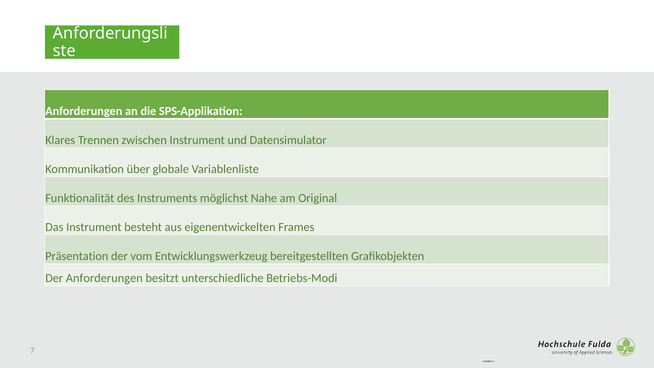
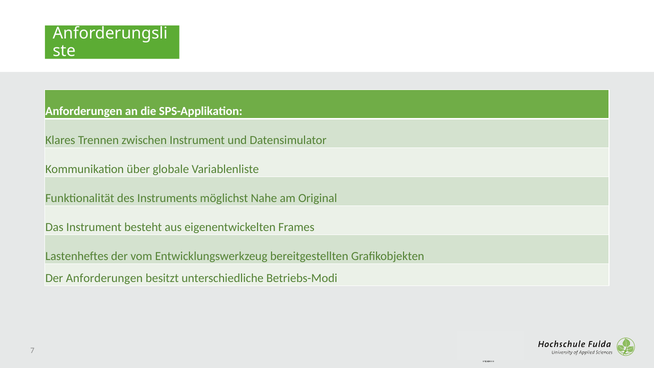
Präsentation: Präsentation -> Lastenheftes (77, 256)
